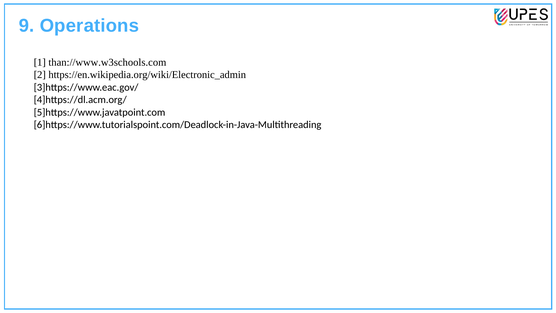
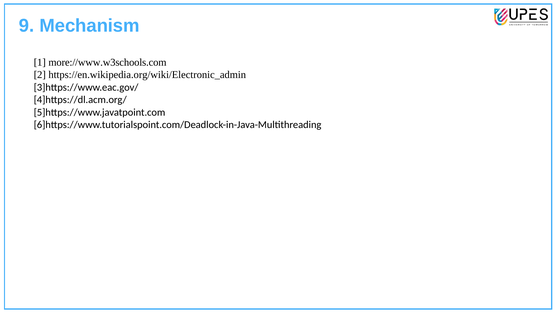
Operations: Operations -> Mechanism (90, 26)
than://www.w3schools.com: than://www.w3schools.com -> more://www.w3schools.com (107, 62)
